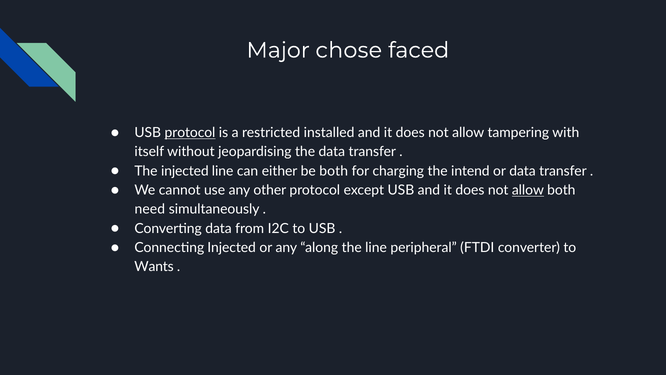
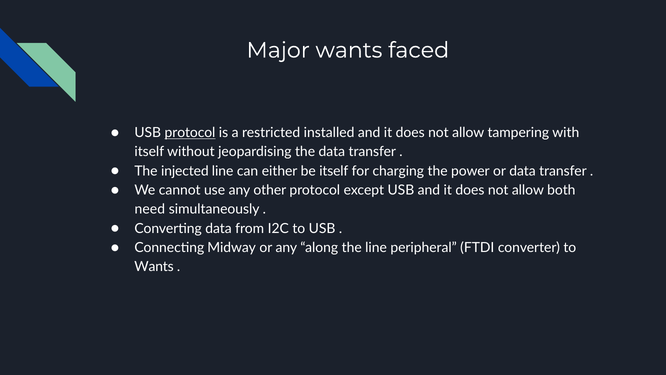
Major chose: chose -> wants (349, 50)
be both: both -> itself (334, 171)
intend: intend -> power (470, 171)
allow underline: present -> none (528, 190)
Connecting Injected: Injected -> Midway (232, 247)
